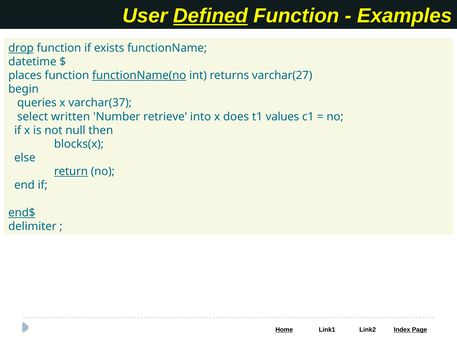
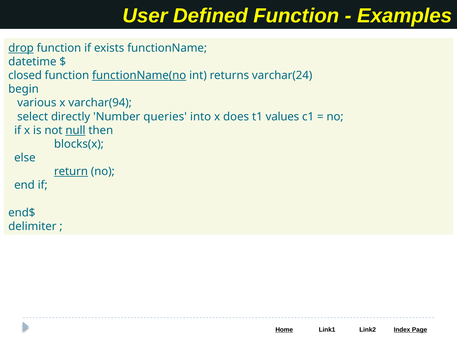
Defined underline: present -> none (211, 16)
places: places -> closed (25, 75)
varchar(27: varchar(27 -> varchar(24 (282, 75)
queries: queries -> various (37, 103)
varchar(37: varchar(37 -> varchar(94 (100, 103)
written: written -> directly (71, 117)
retrieve: retrieve -> queries (165, 117)
null underline: none -> present (75, 130)
end$ underline: present -> none (22, 212)
